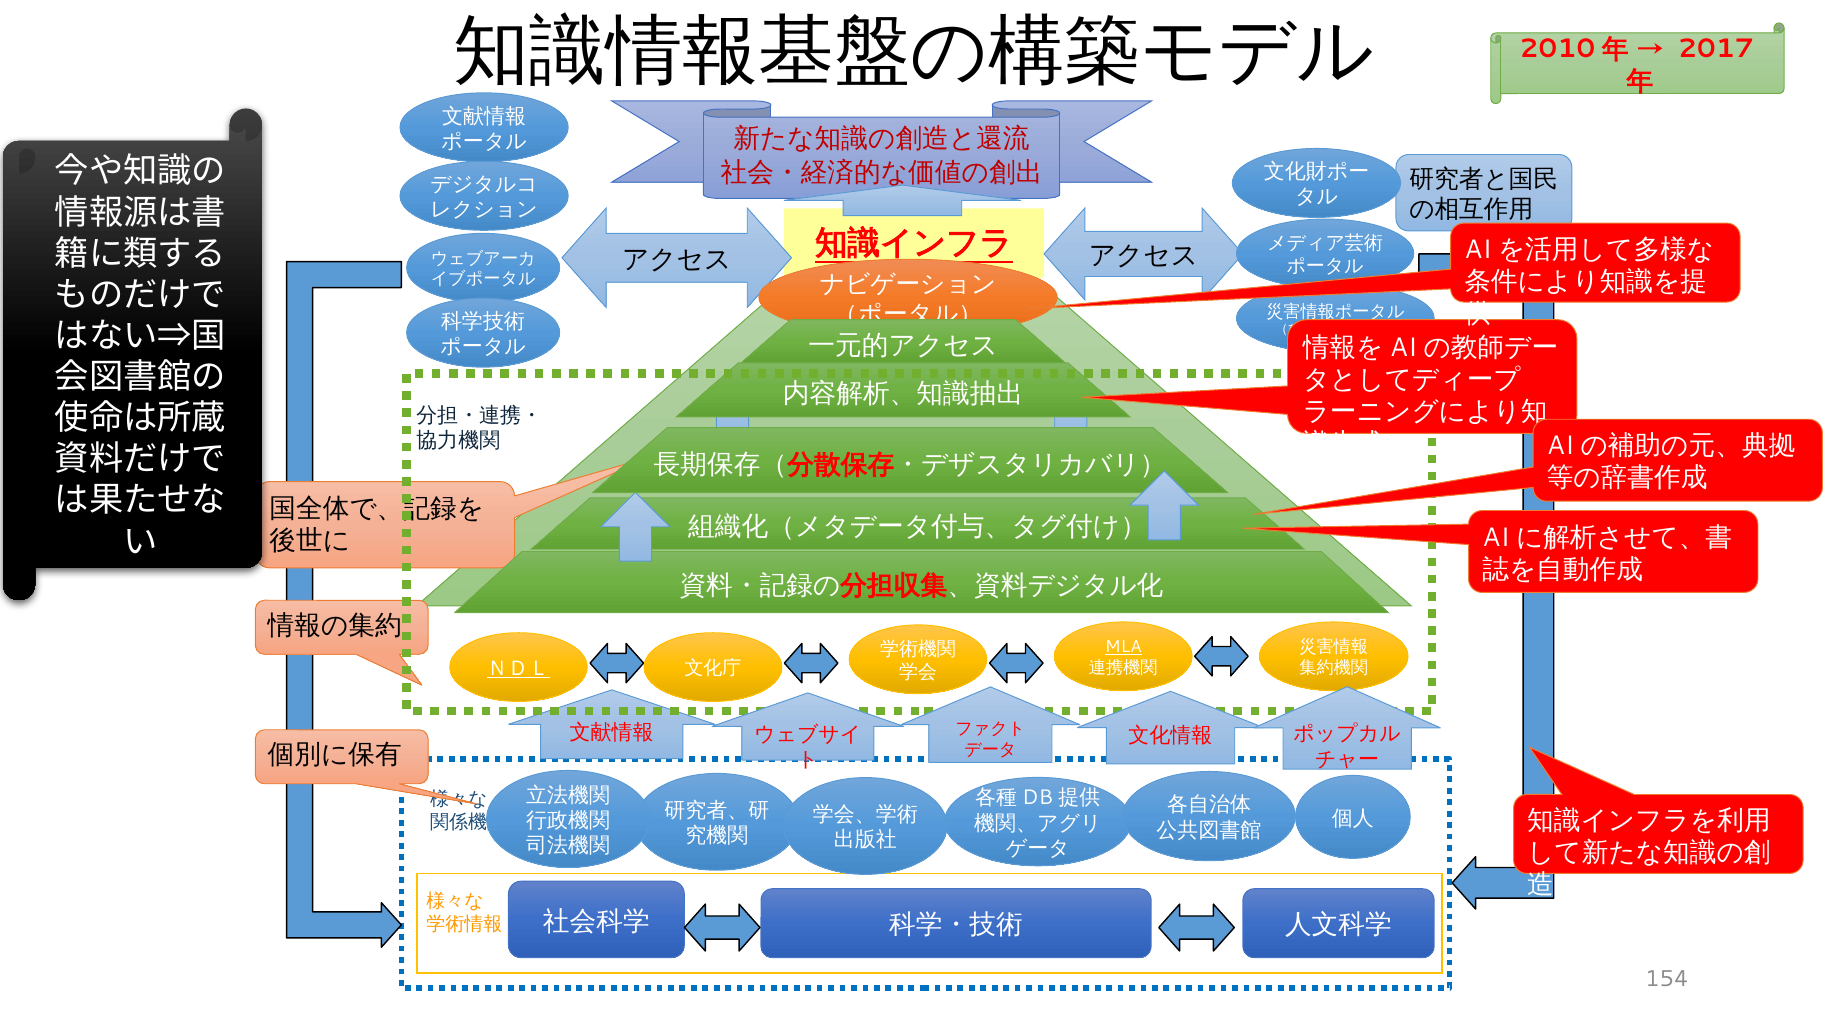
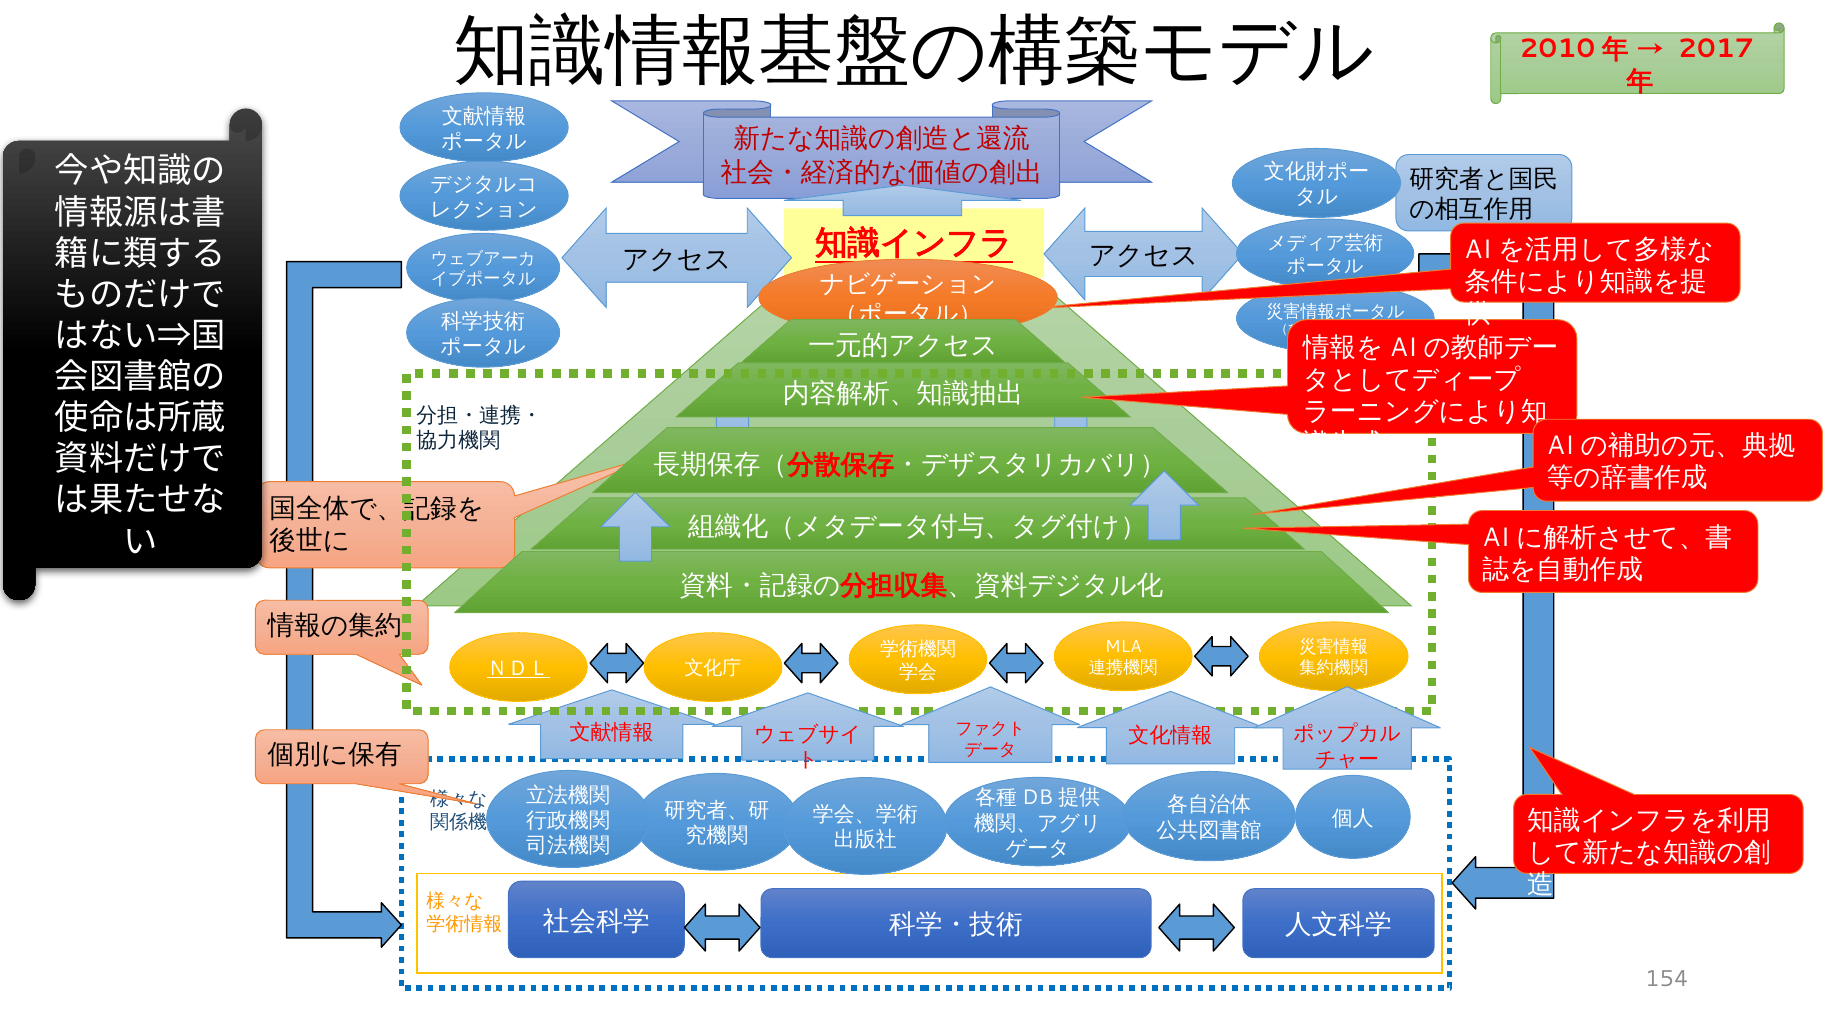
MLA underline: present -> none (1123, 647)
